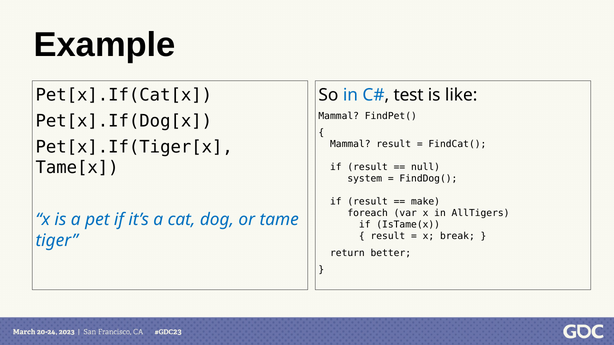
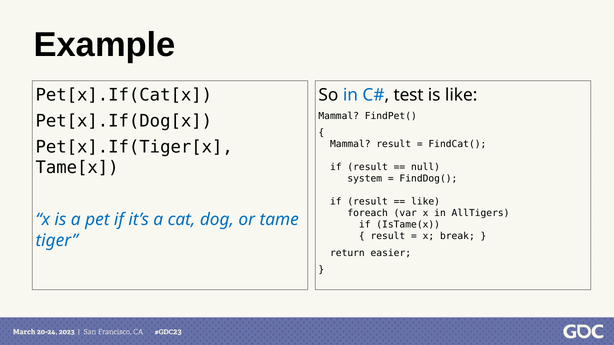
make: make -> like (426, 202)
better: better -> easier (391, 253)
